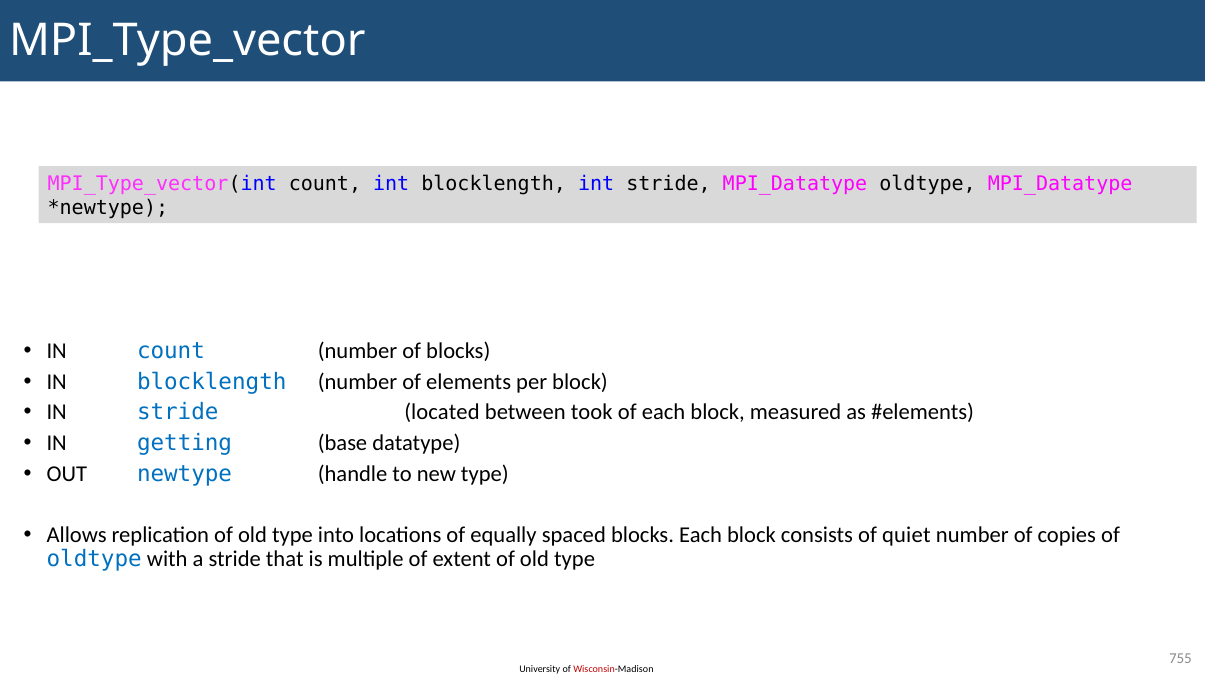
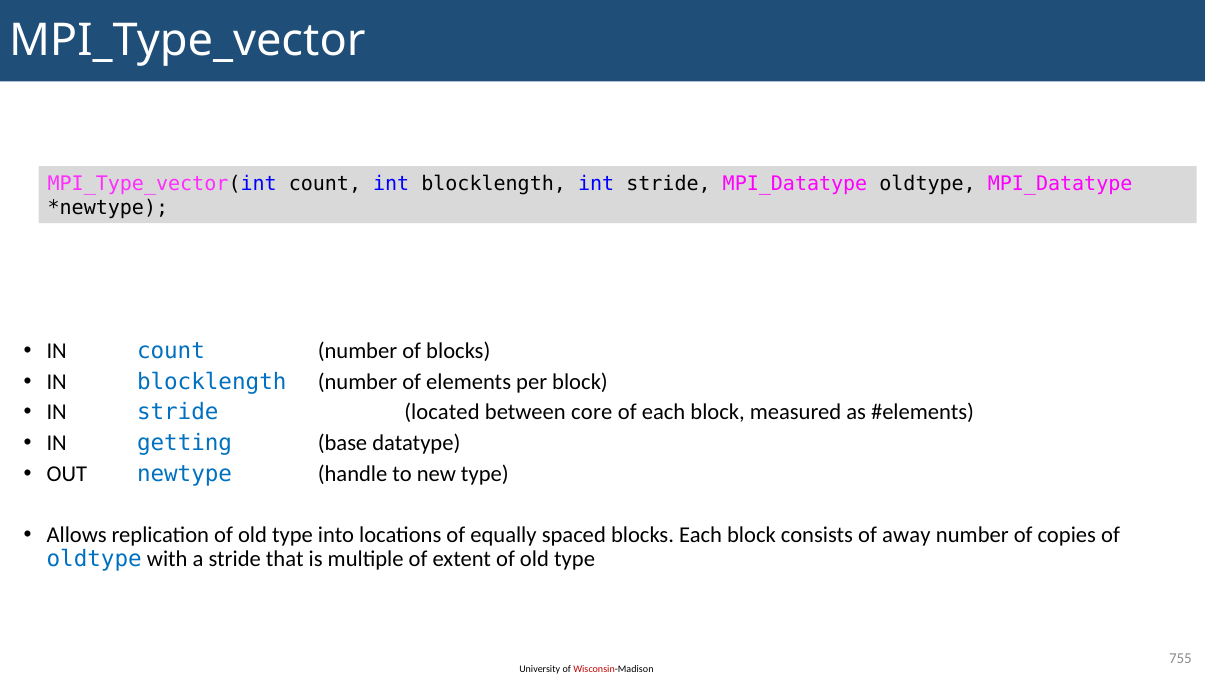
took: took -> core (592, 412)
quiet: quiet -> away (906, 535)
